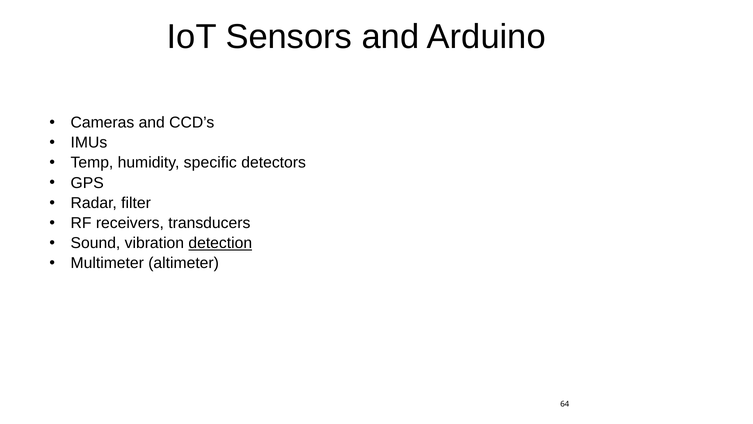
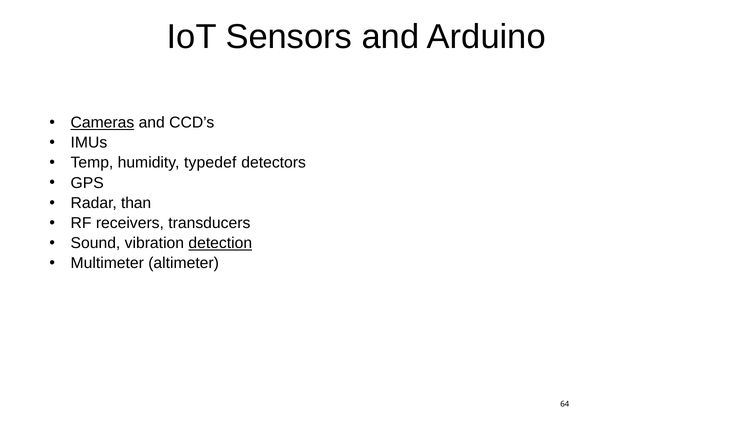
Cameras underline: none -> present (102, 122)
specific: specific -> typedef (210, 163)
filter: filter -> than (136, 203)
